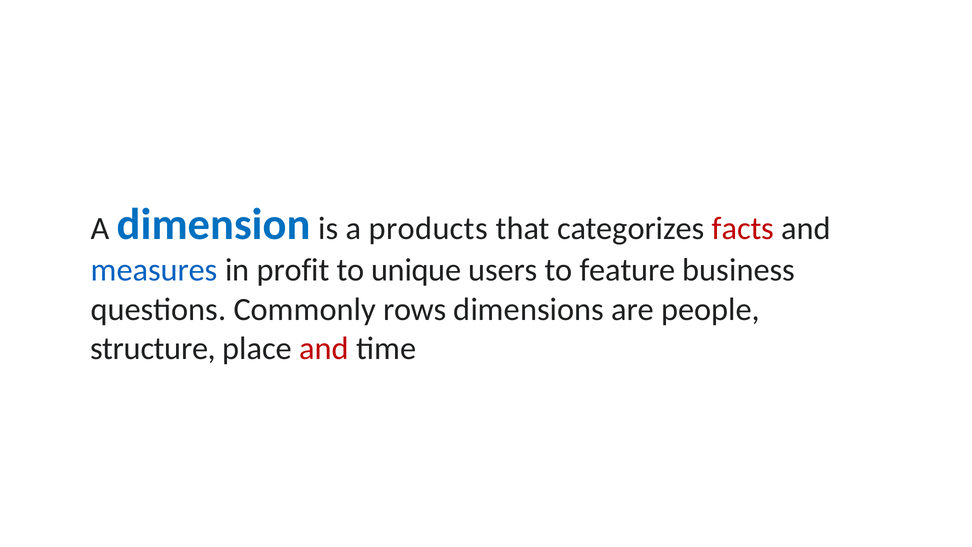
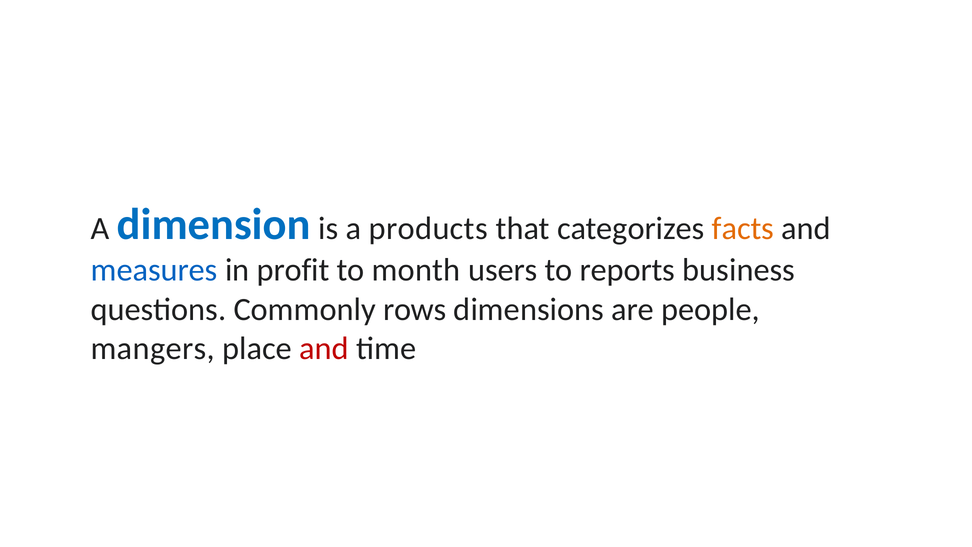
facts colour: red -> orange (743, 229)
unique: unique -> month (416, 270)
feature: feature -> reports (627, 270)
structure: structure -> mangers (153, 348)
